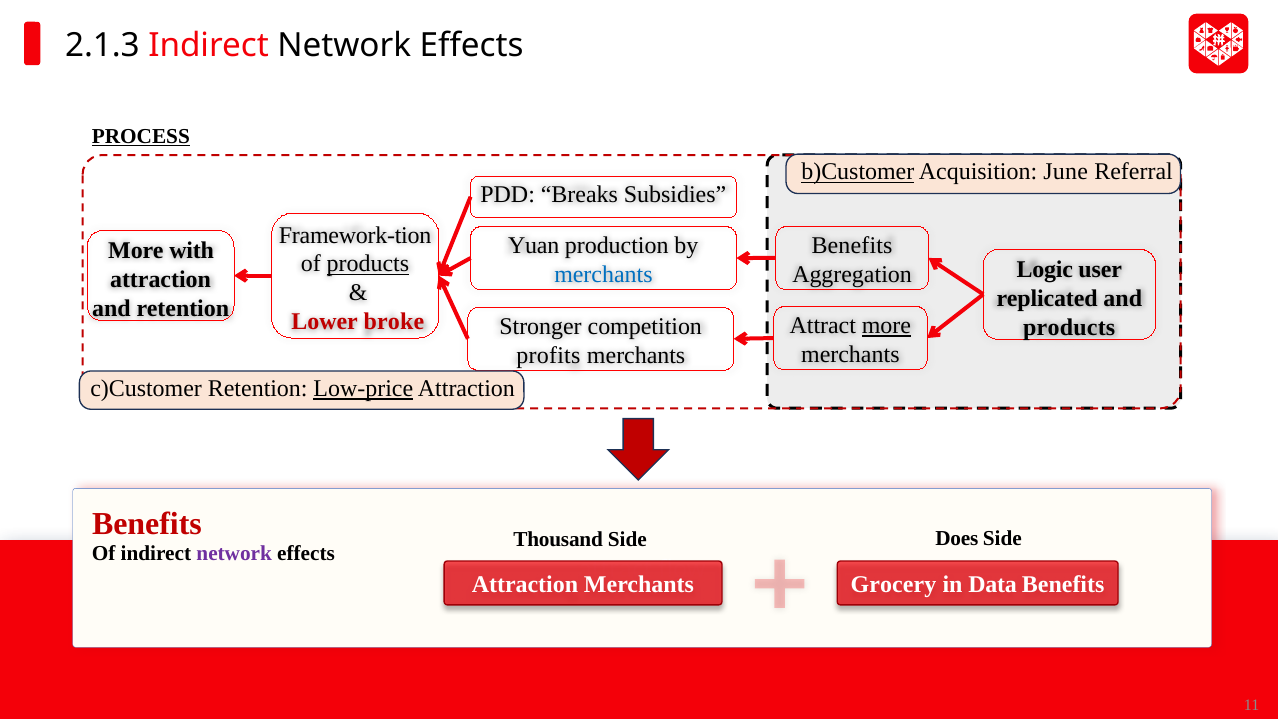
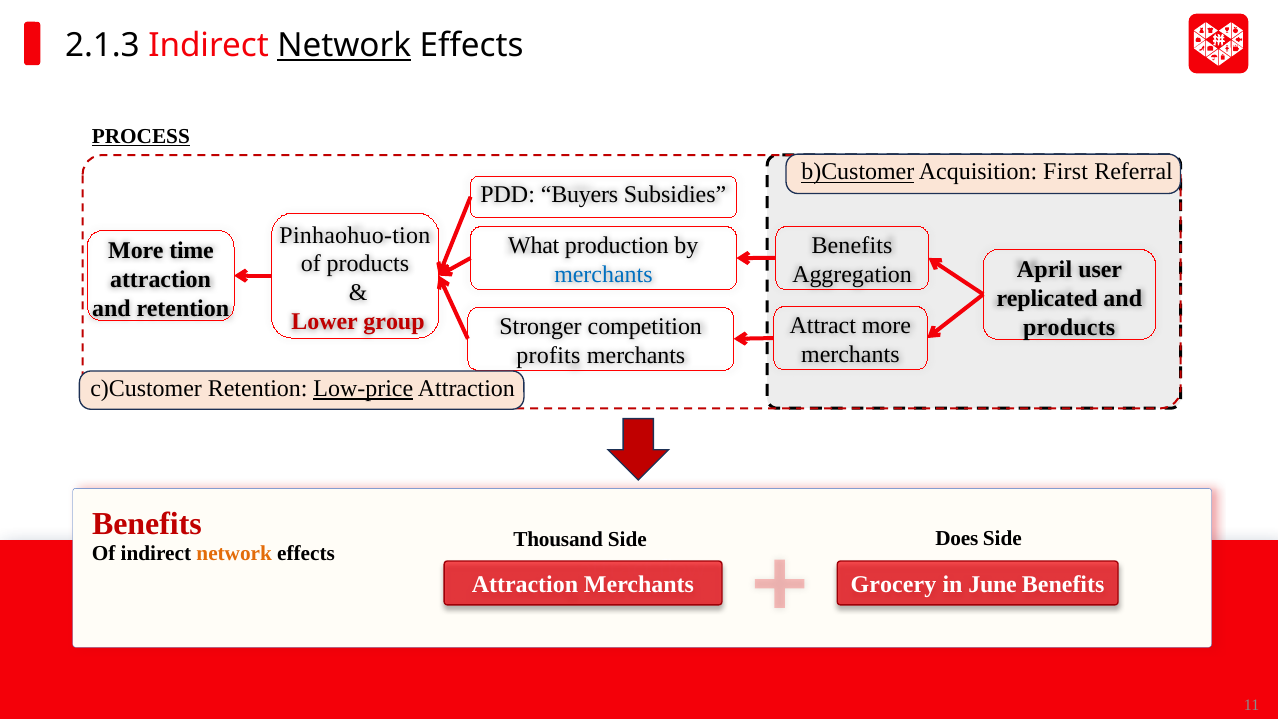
Network underline: none -> present (344, 46)
June: June -> First (1066, 172)
Breaks: Breaks -> Buyers (579, 194)
Framework-tion: Framework-tion -> Pinhaohuo-tion (355, 235)
Yuan: Yuan -> What (534, 246)
with: with -> time (192, 251)
products underline: present -> none (368, 264)
Logic: Logic -> April (1045, 270)
broke: broke -> group (394, 322)
more underline: present -> none (886, 326)
network colour: purple -> orange (234, 554)
Data: Data -> June (993, 585)
